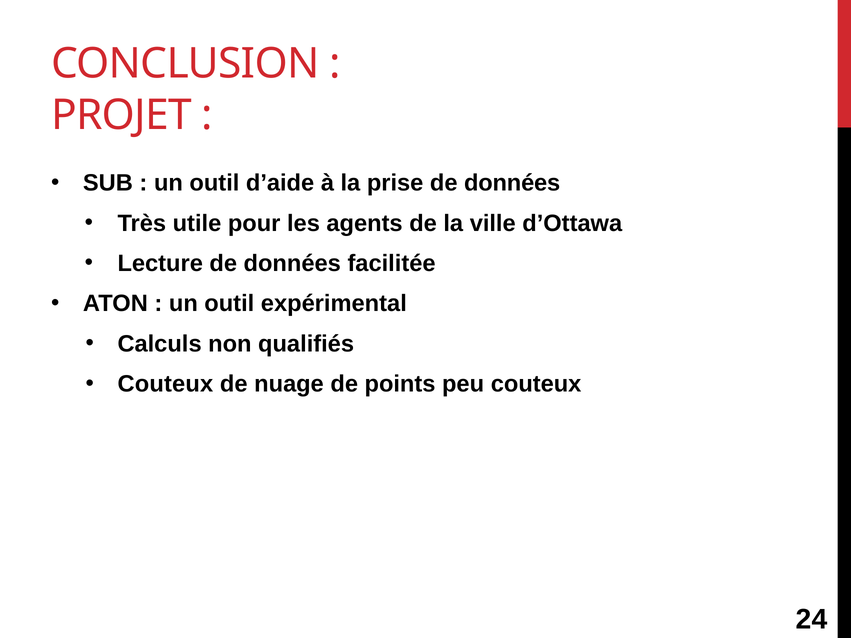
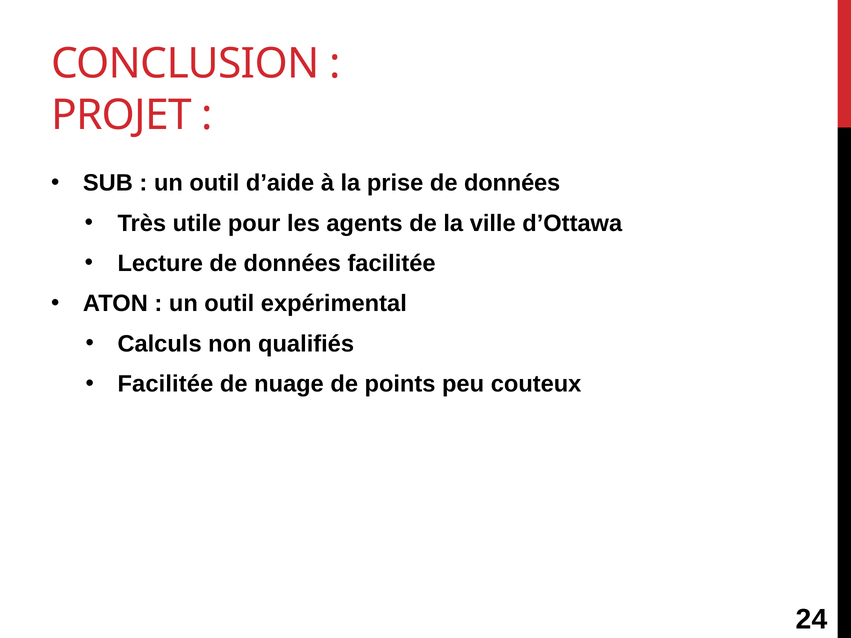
Couteux: Couteux -> Facilitée (165, 384)
